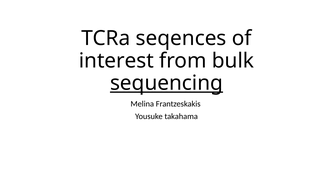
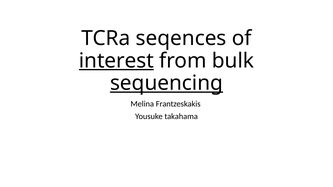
interest underline: none -> present (116, 61)
